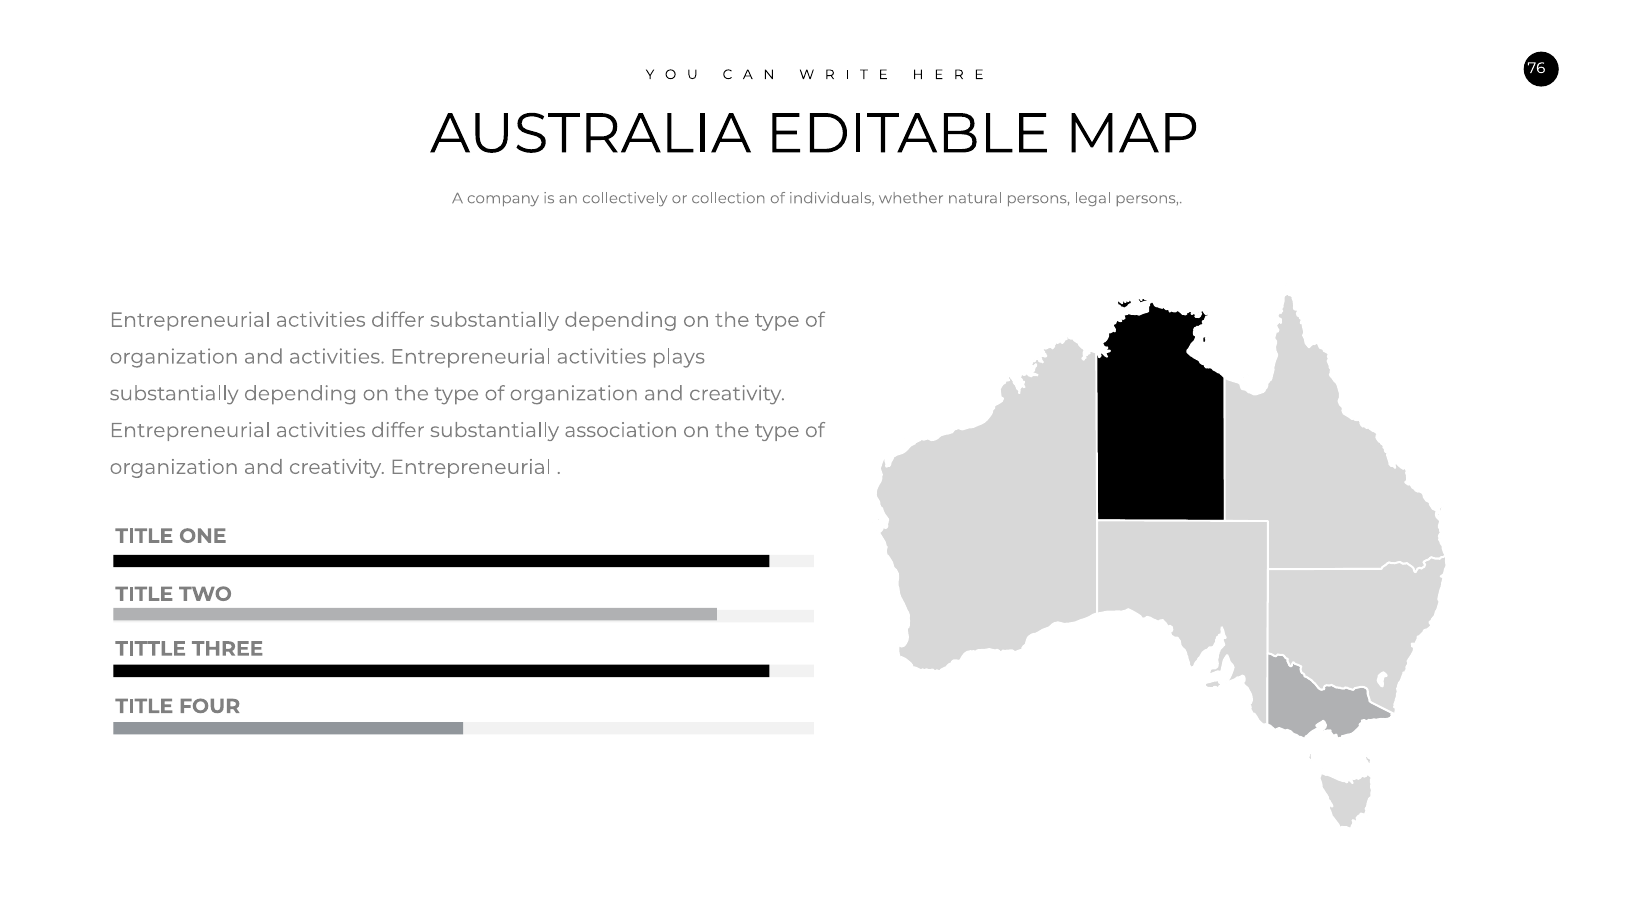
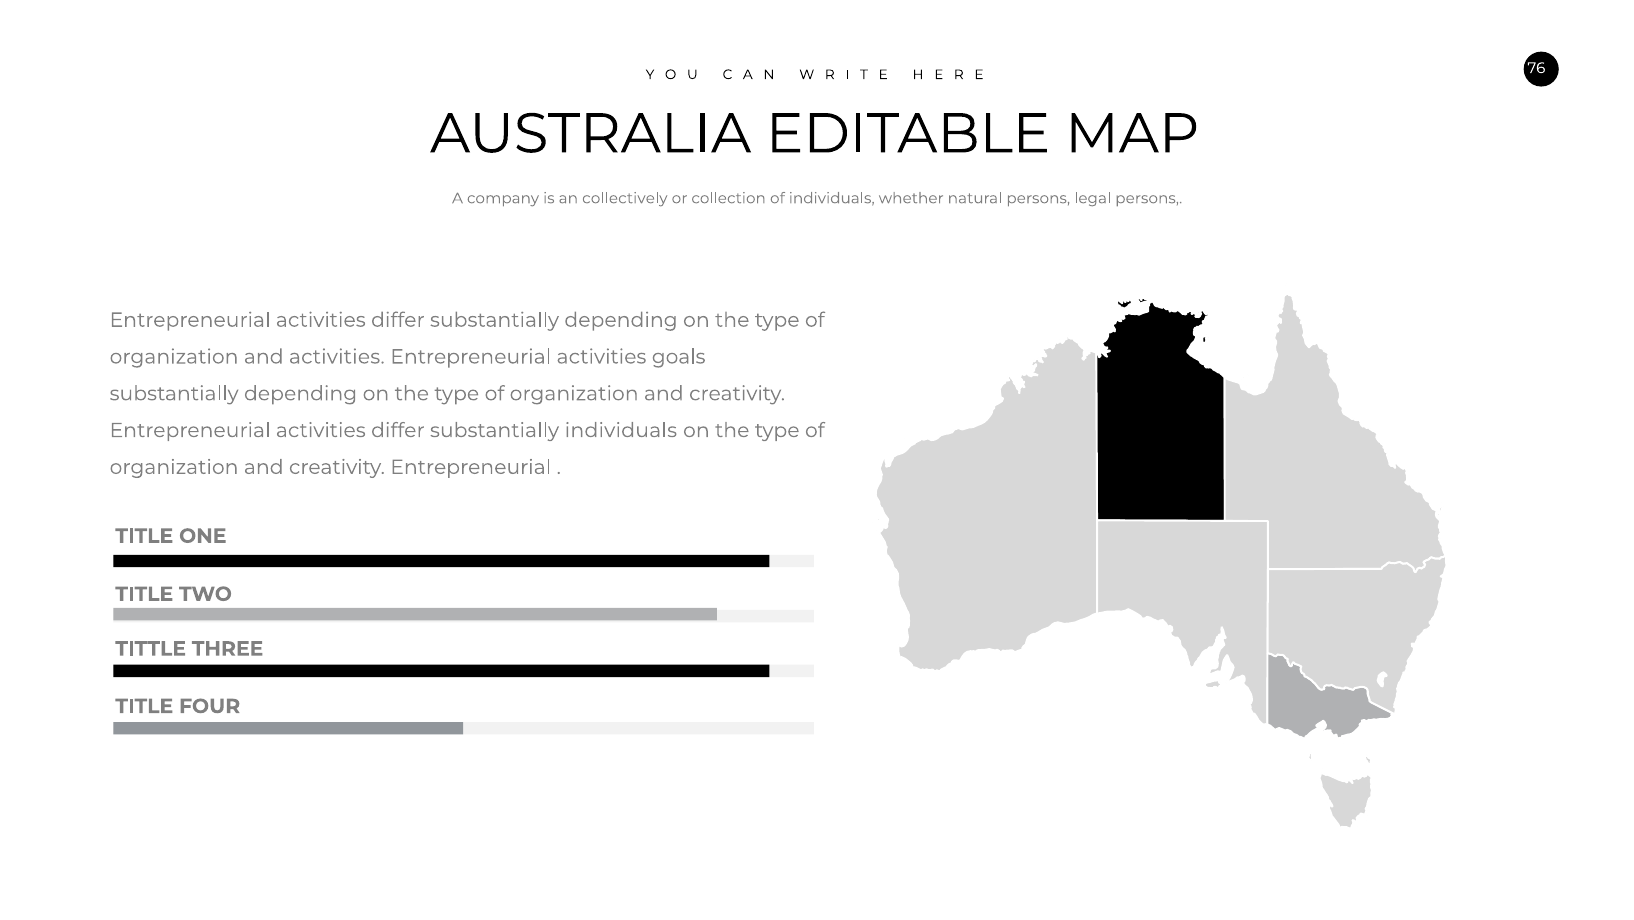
plays: plays -> goals (679, 357)
substantially association: association -> individuals (621, 430)
